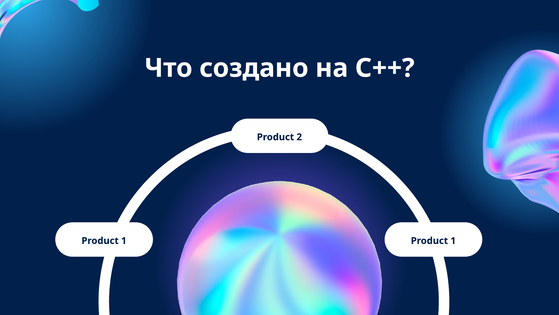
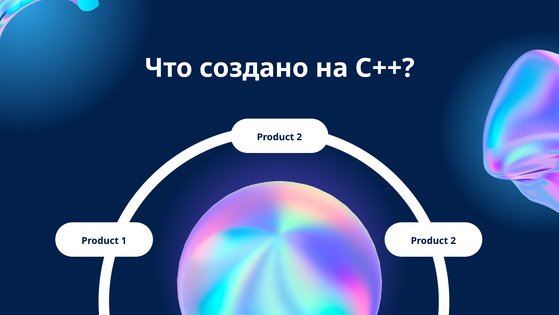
1: 1 -> 2 (453, 240)
